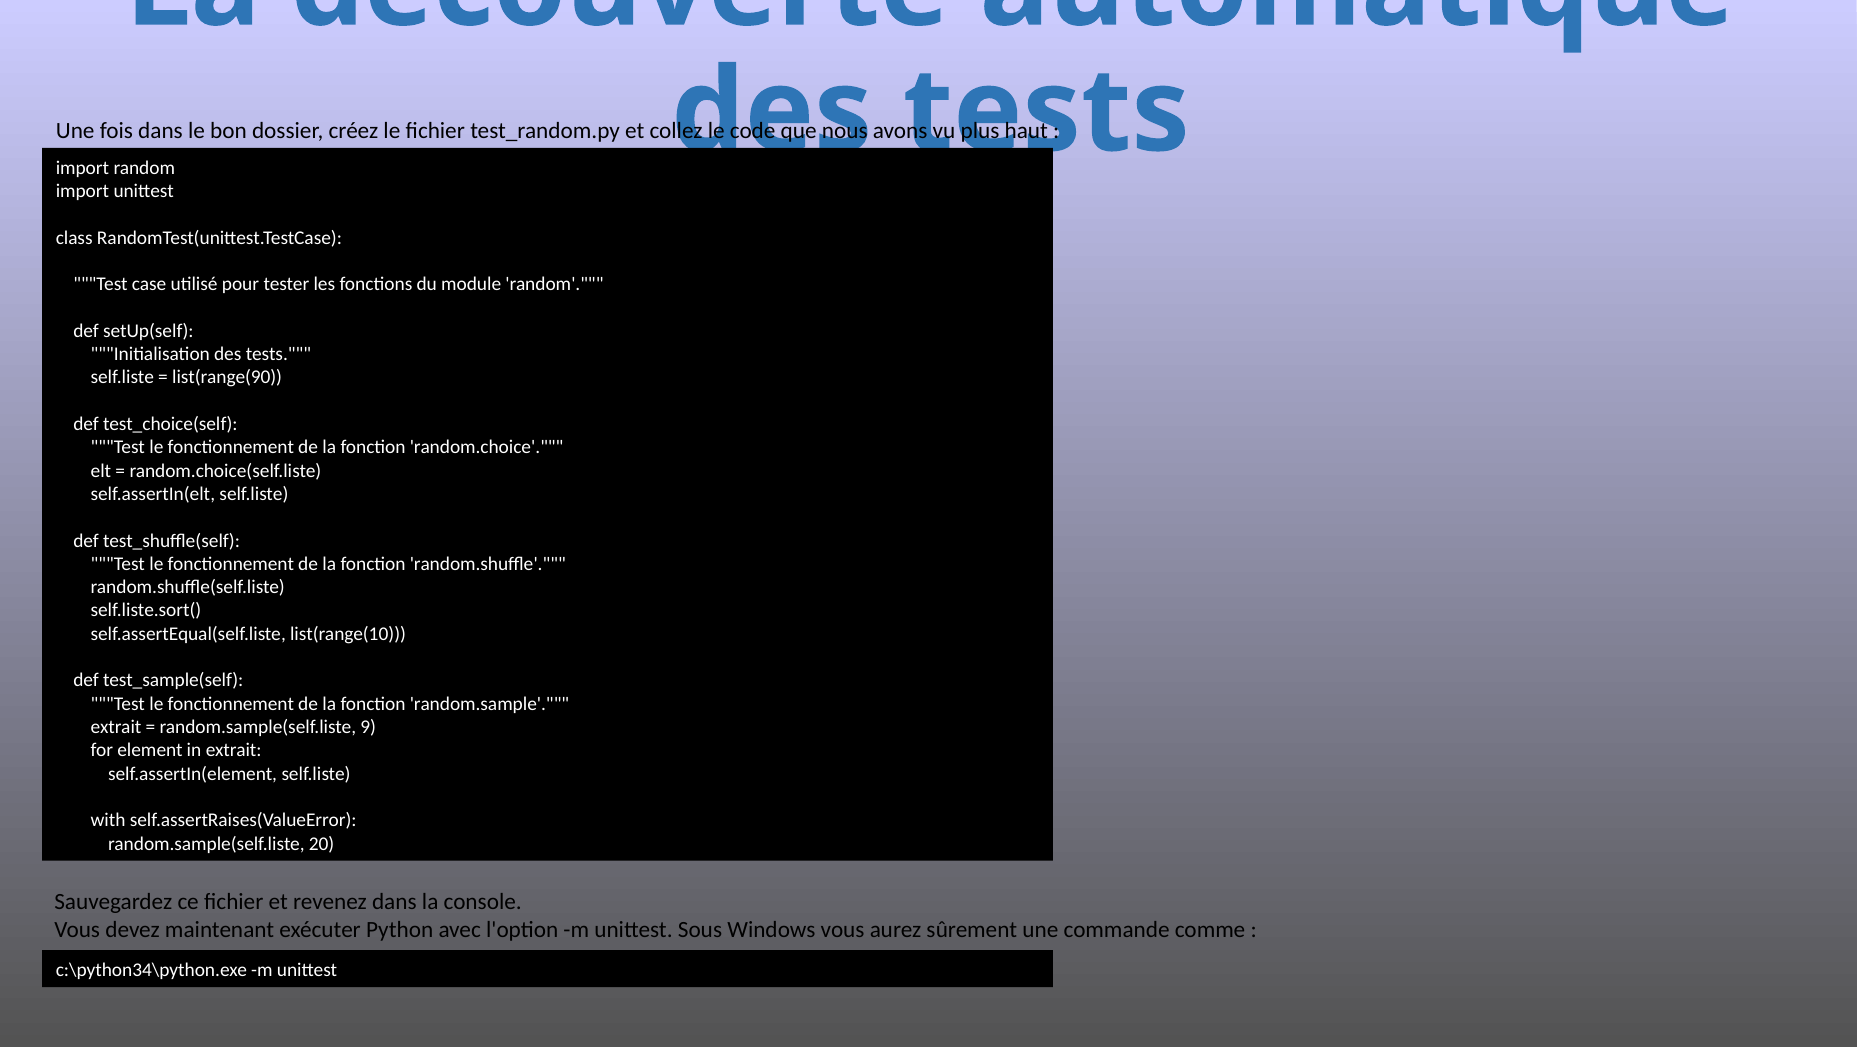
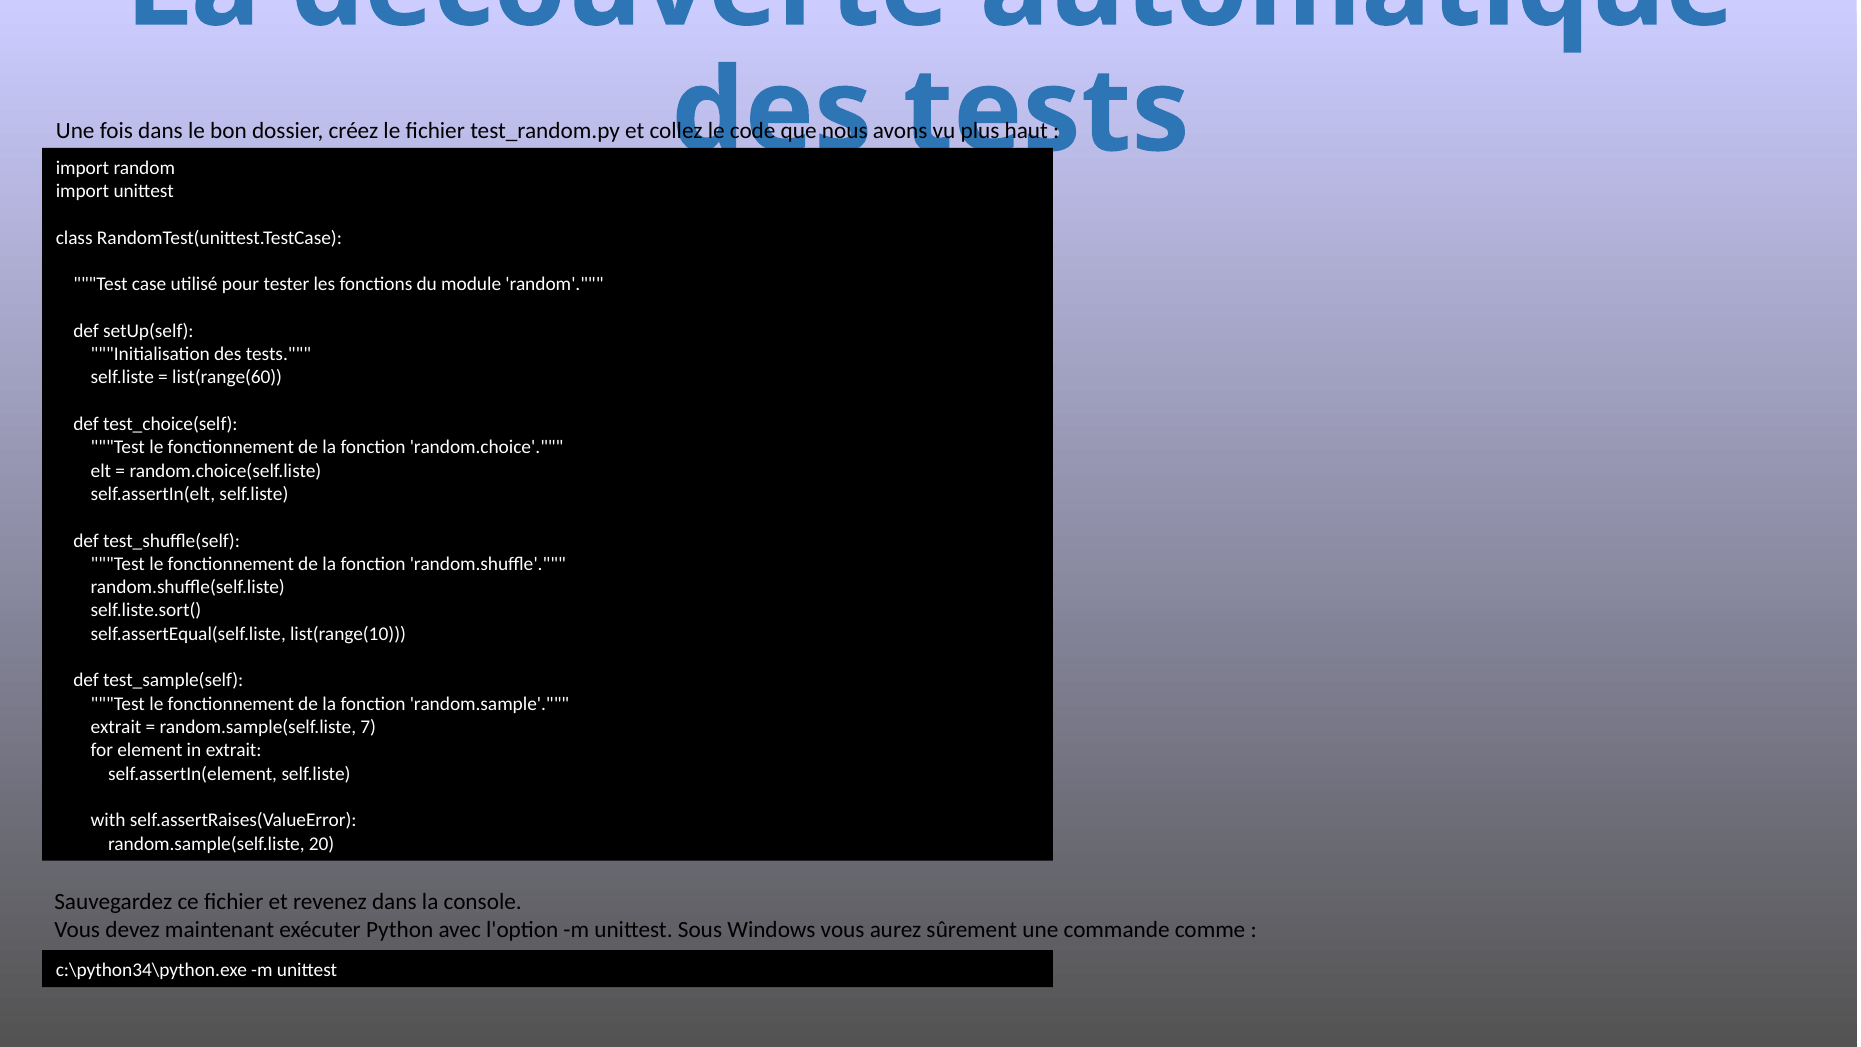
list(range(90: list(range(90 -> list(range(60 (227, 377)
9: 9 -> 7 (368, 727)
